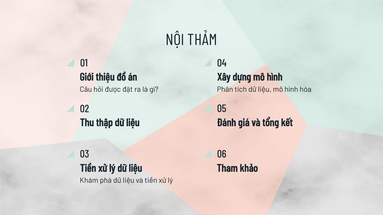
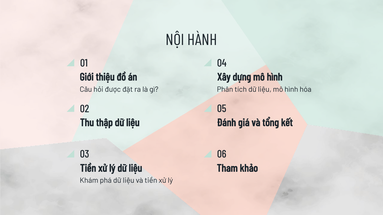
THẢM: THẢM -> HÀNH (202, 40)
